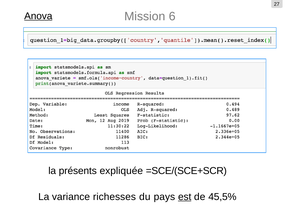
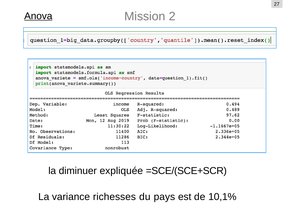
6: 6 -> 2 (172, 16)
présents: présents -> diminuer (78, 171)
est underline: present -> none (185, 197)
45,5%: 45,5% -> 10,1% (222, 197)
